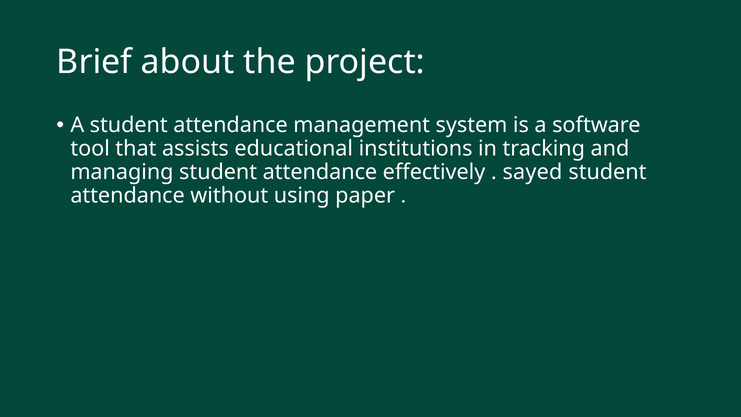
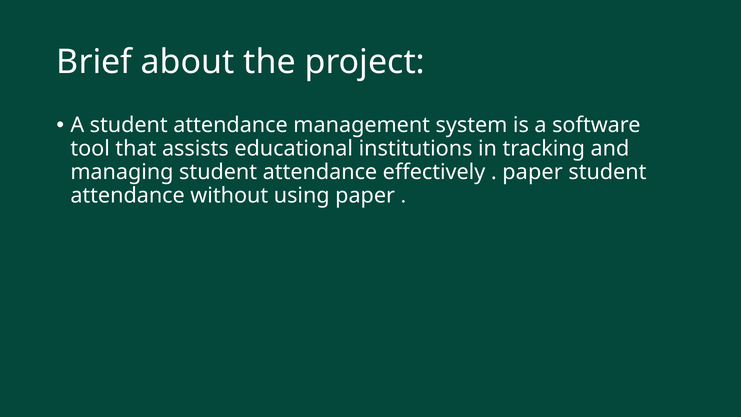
sayed: sayed -> paper (533, 172)
